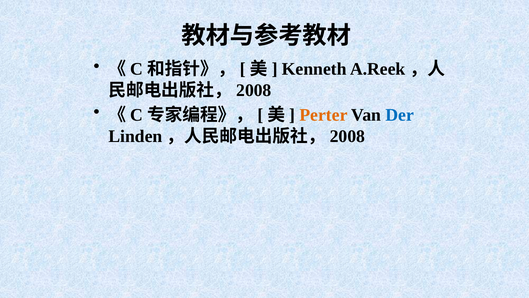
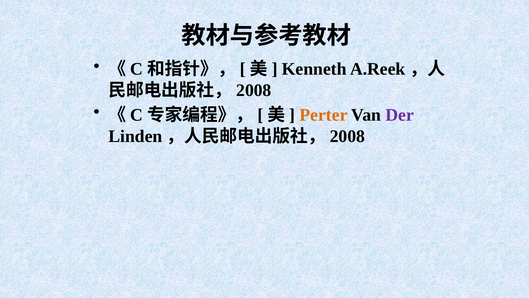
Der colour: blue -> purple (400, 115)
